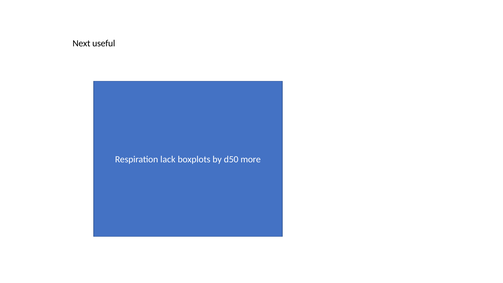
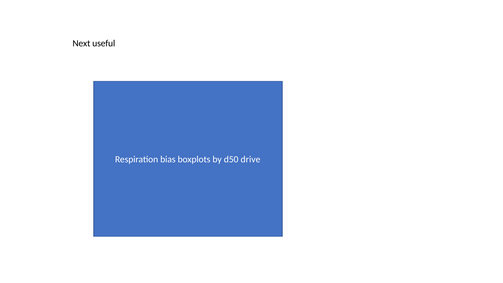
lack: lack -> bias (168, 159)
more: more -> drive (251, 159)
